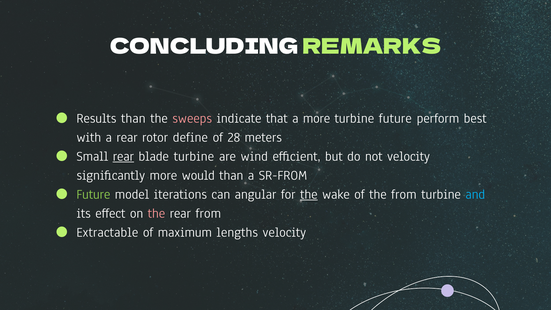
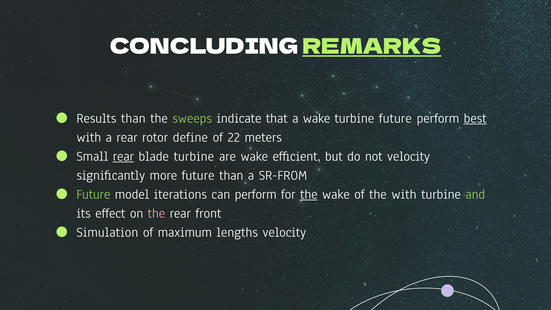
REMARKS underline: none -> present (372, 47)
sweeps colour: pink -> light green (192, 118)
a more: more -> wake (317, 118)
best underline: none -> present (475, 118)
28: 28 -> 22 (234, 137)
are wind: wind -> wake (254, 156)
more would: would -> future (198, 175)
can angular: angular -> perform (256, 194)
the from: from -> with (404, 194)
and colour: light blue -> light green (475, 194)
rear from: from -> front (208, 213)
Extractable: Extractable -> Simulation (107, 232)
